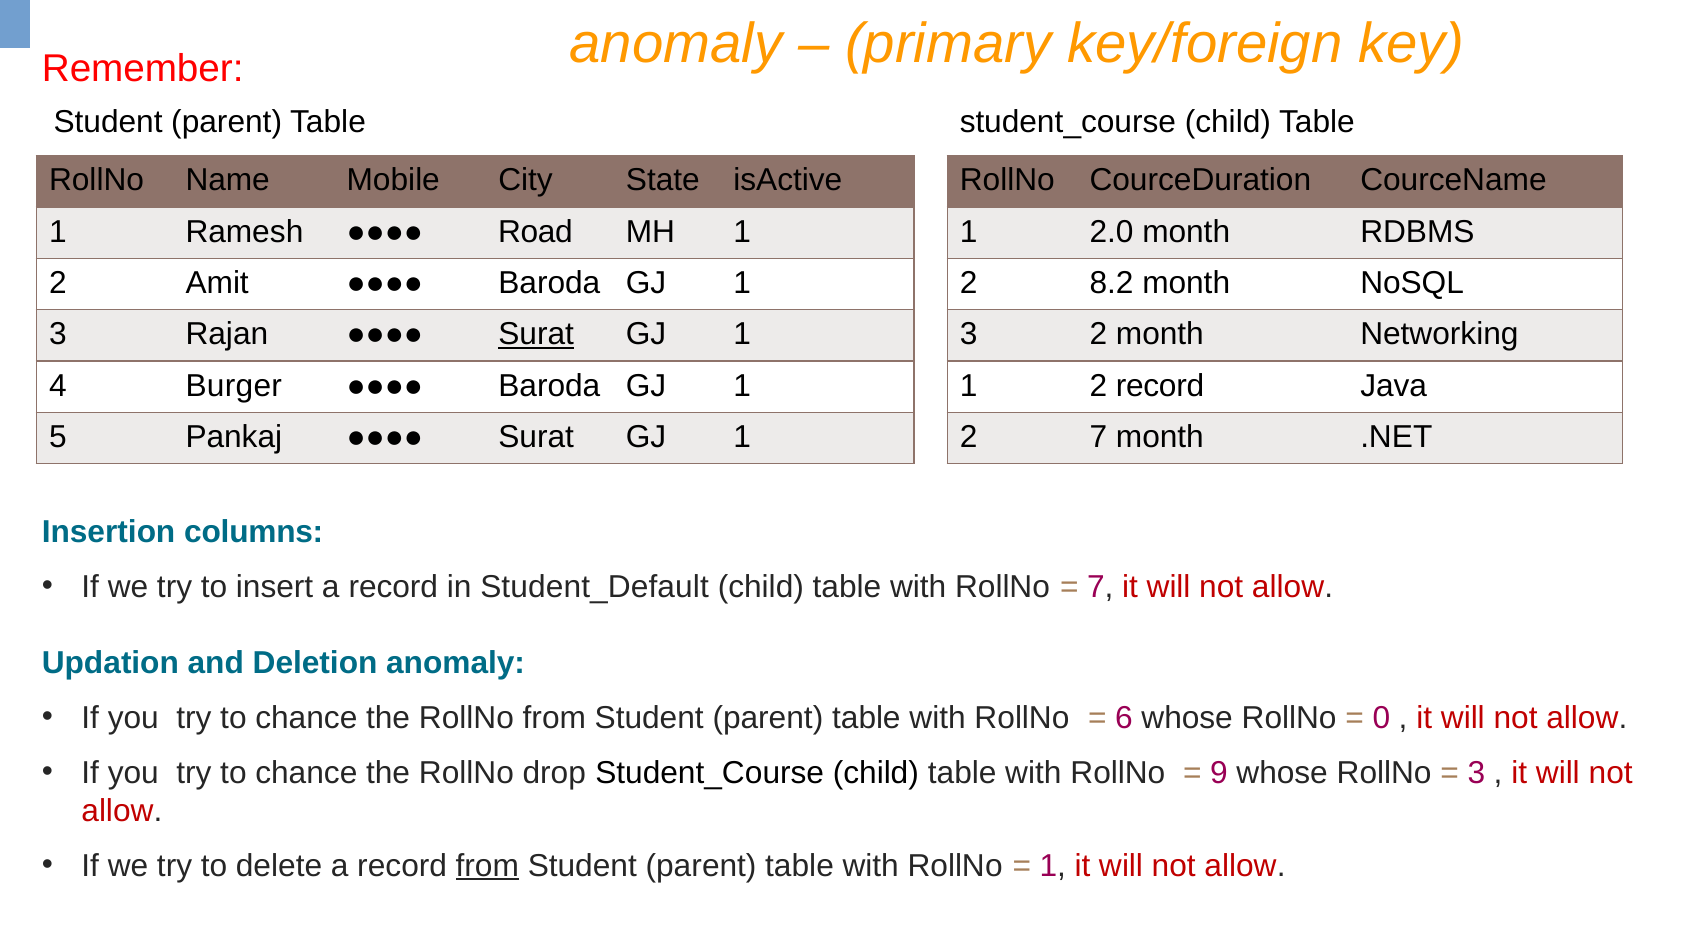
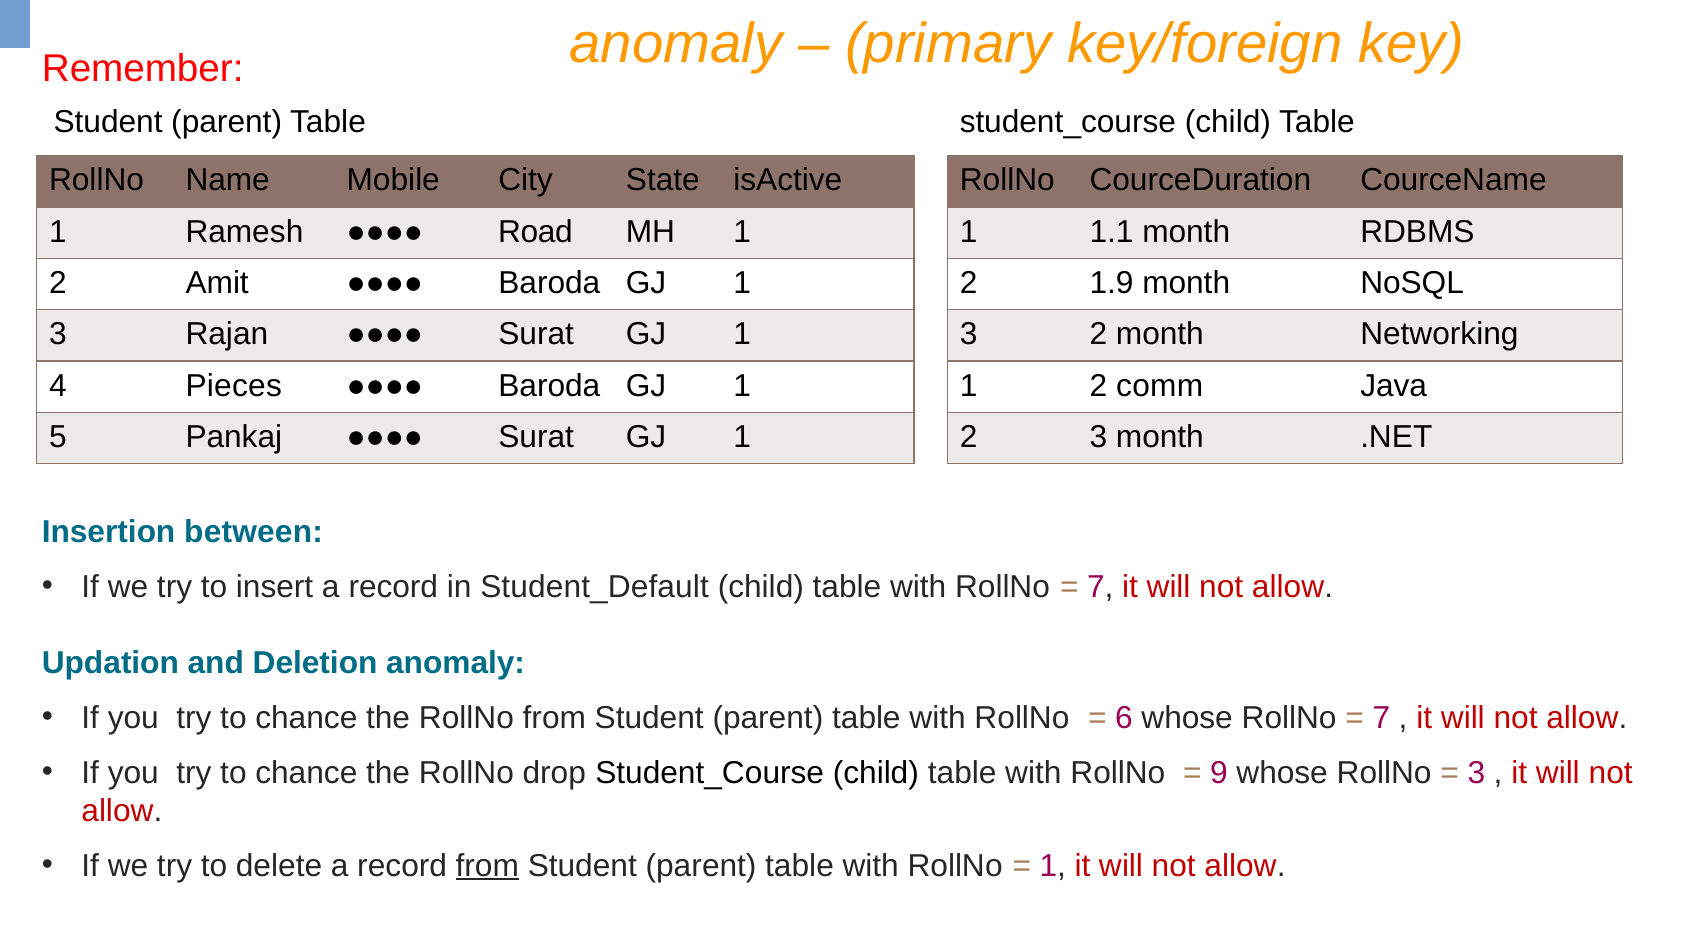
2.0: 2.0 -> 1.1 (1112, 232)
8.2: 8.2 -> 1.9 (1112, 283)
Surat underline: present -> none (536, 334)
Burger: Burger -> Pieces (234, 386)
2 record: record -> comm (1160, 386)
2 7: 7 -> 3 (1098, 437)
columns: columns -> between (254, 532)
0: 0 -> 7 (1381, 718)
